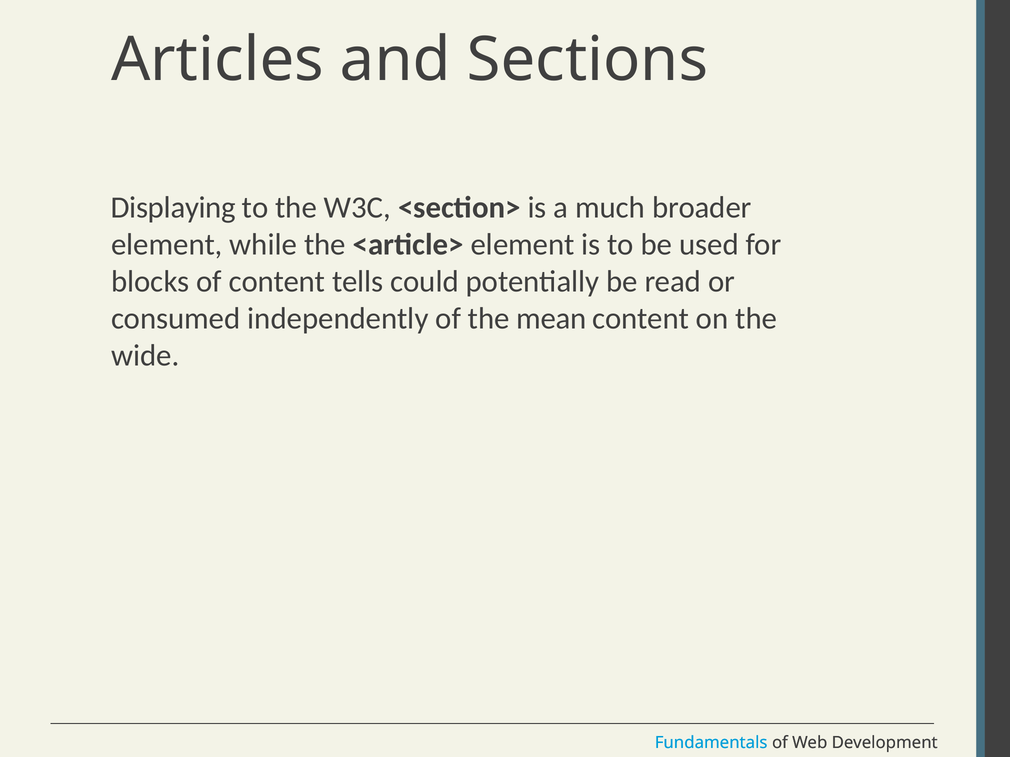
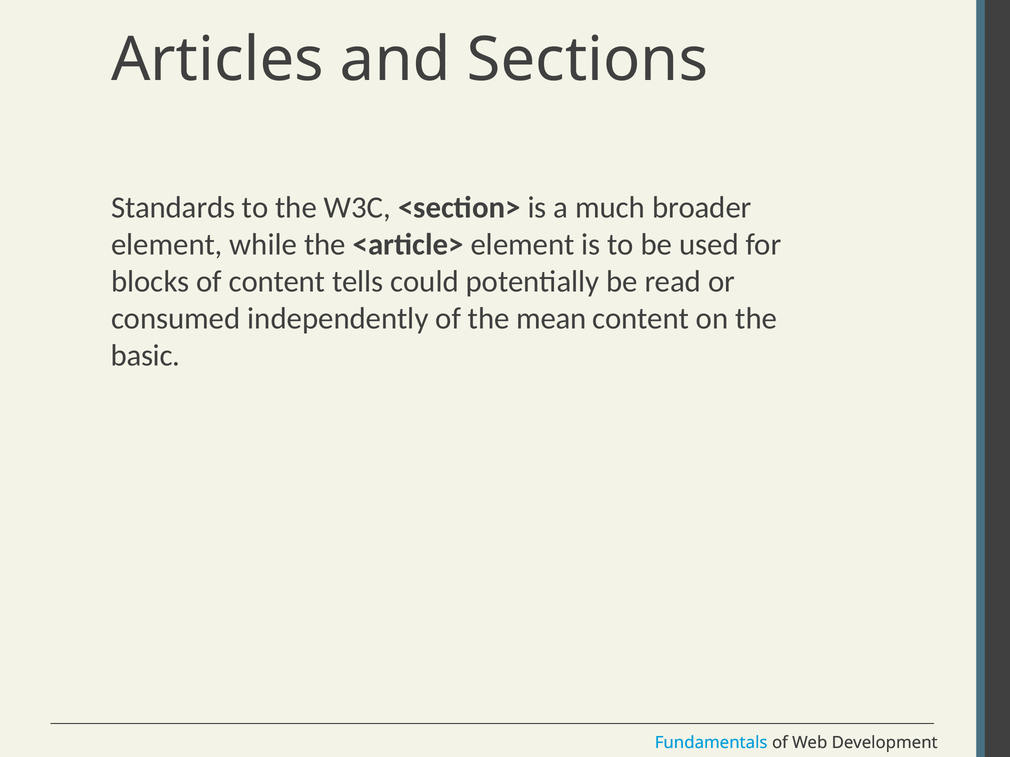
Displaying: Displaying -> Standards (173, 208)
wide: wide -> basic (145, 356)
